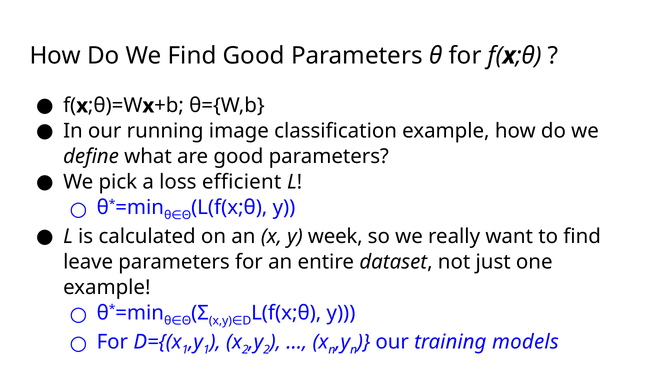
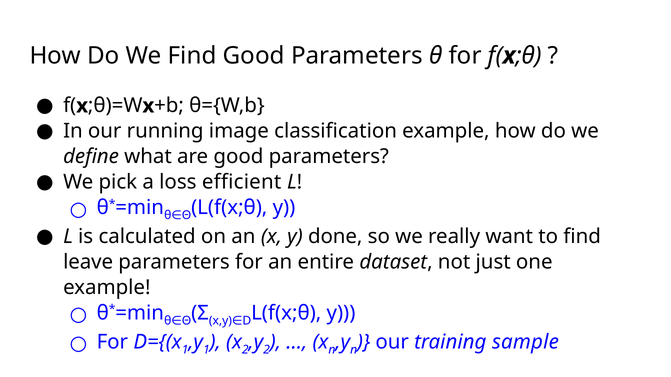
week: week -> done (335, 237)
models: models -> sample (525, 342)
